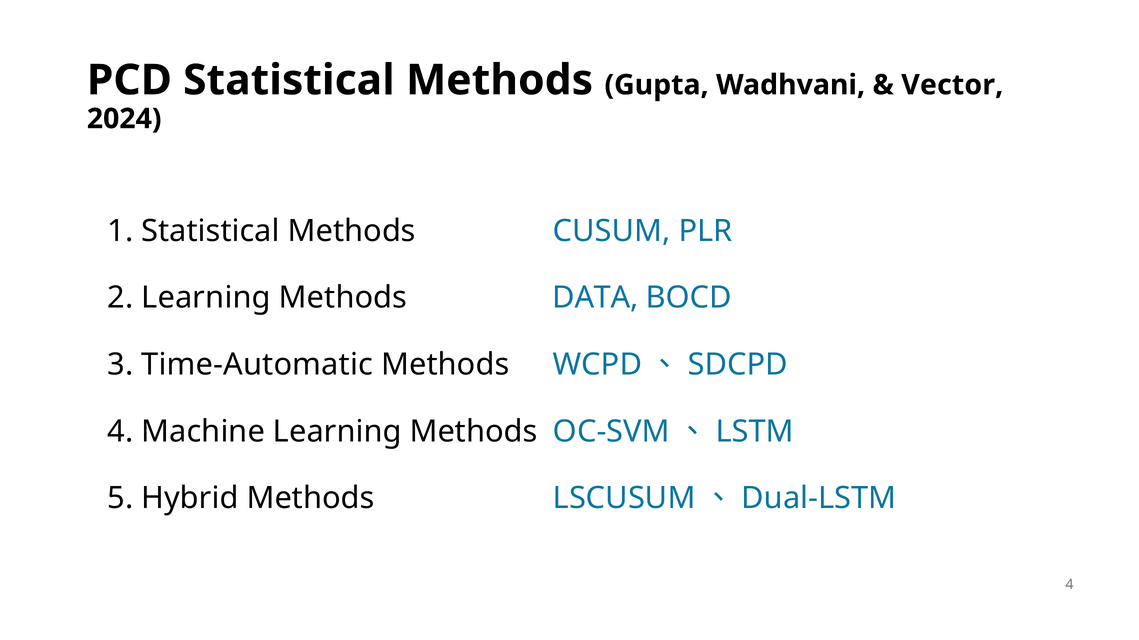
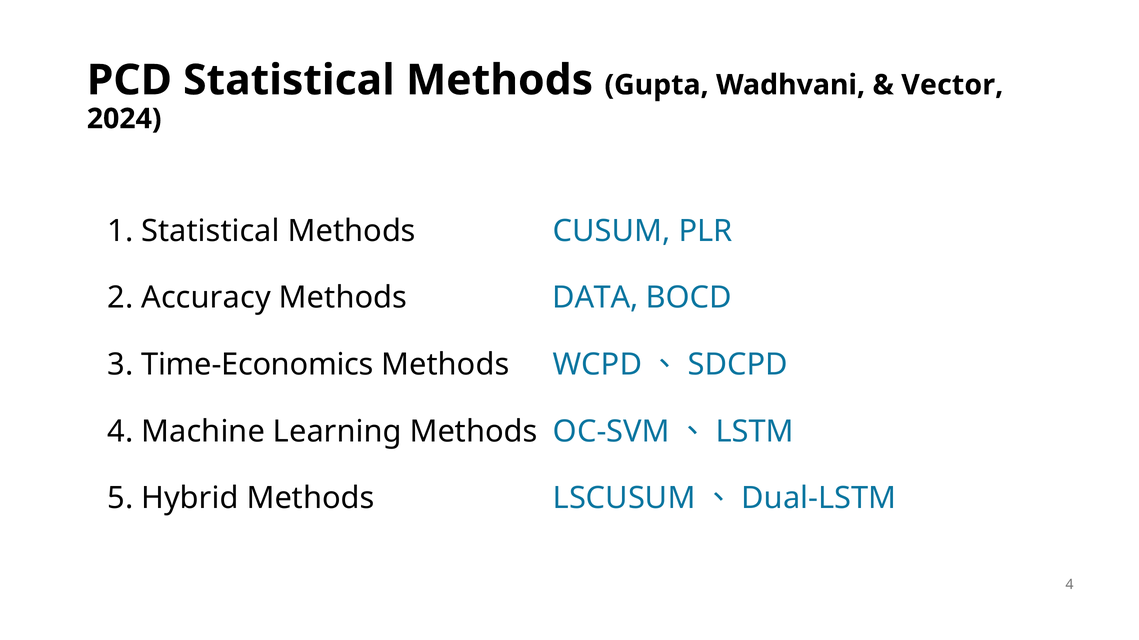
2 Learning: Learning -> Accuracy (206, 298)
Time-Automatic: Time-Automatic -> Time-Economics (257, 365)
